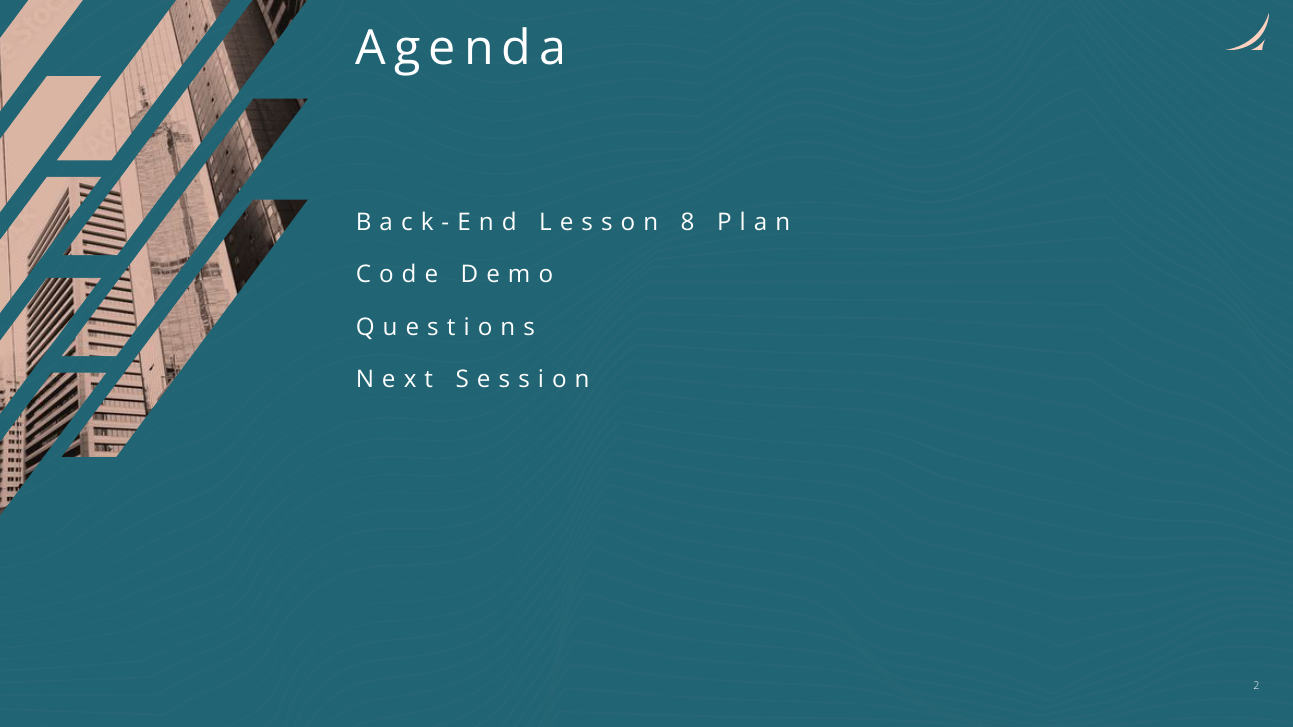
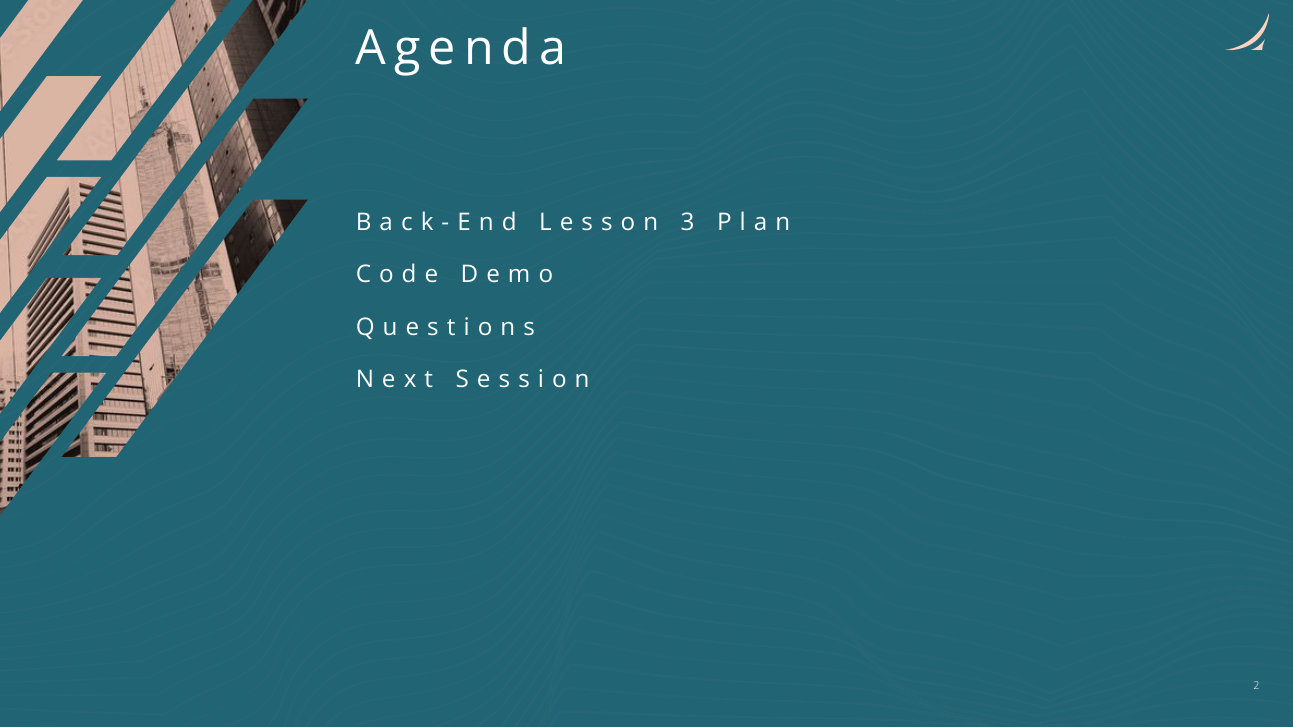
8: 8 -> 3 (688, 223)
